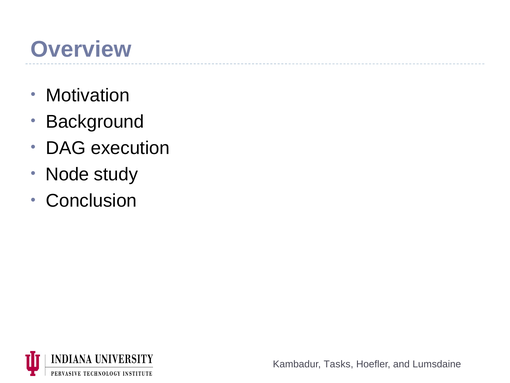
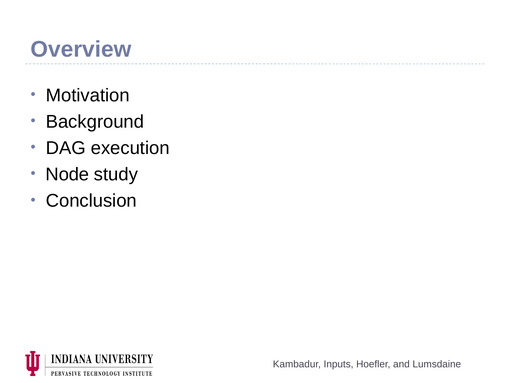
Tasks: Tasks -> Inputs (339, 364)
